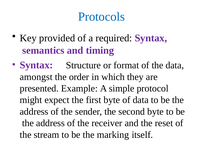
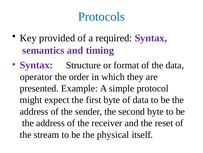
amongst: amongst -> operator (36, 76)
marking: marking -> physical (113, 134)
